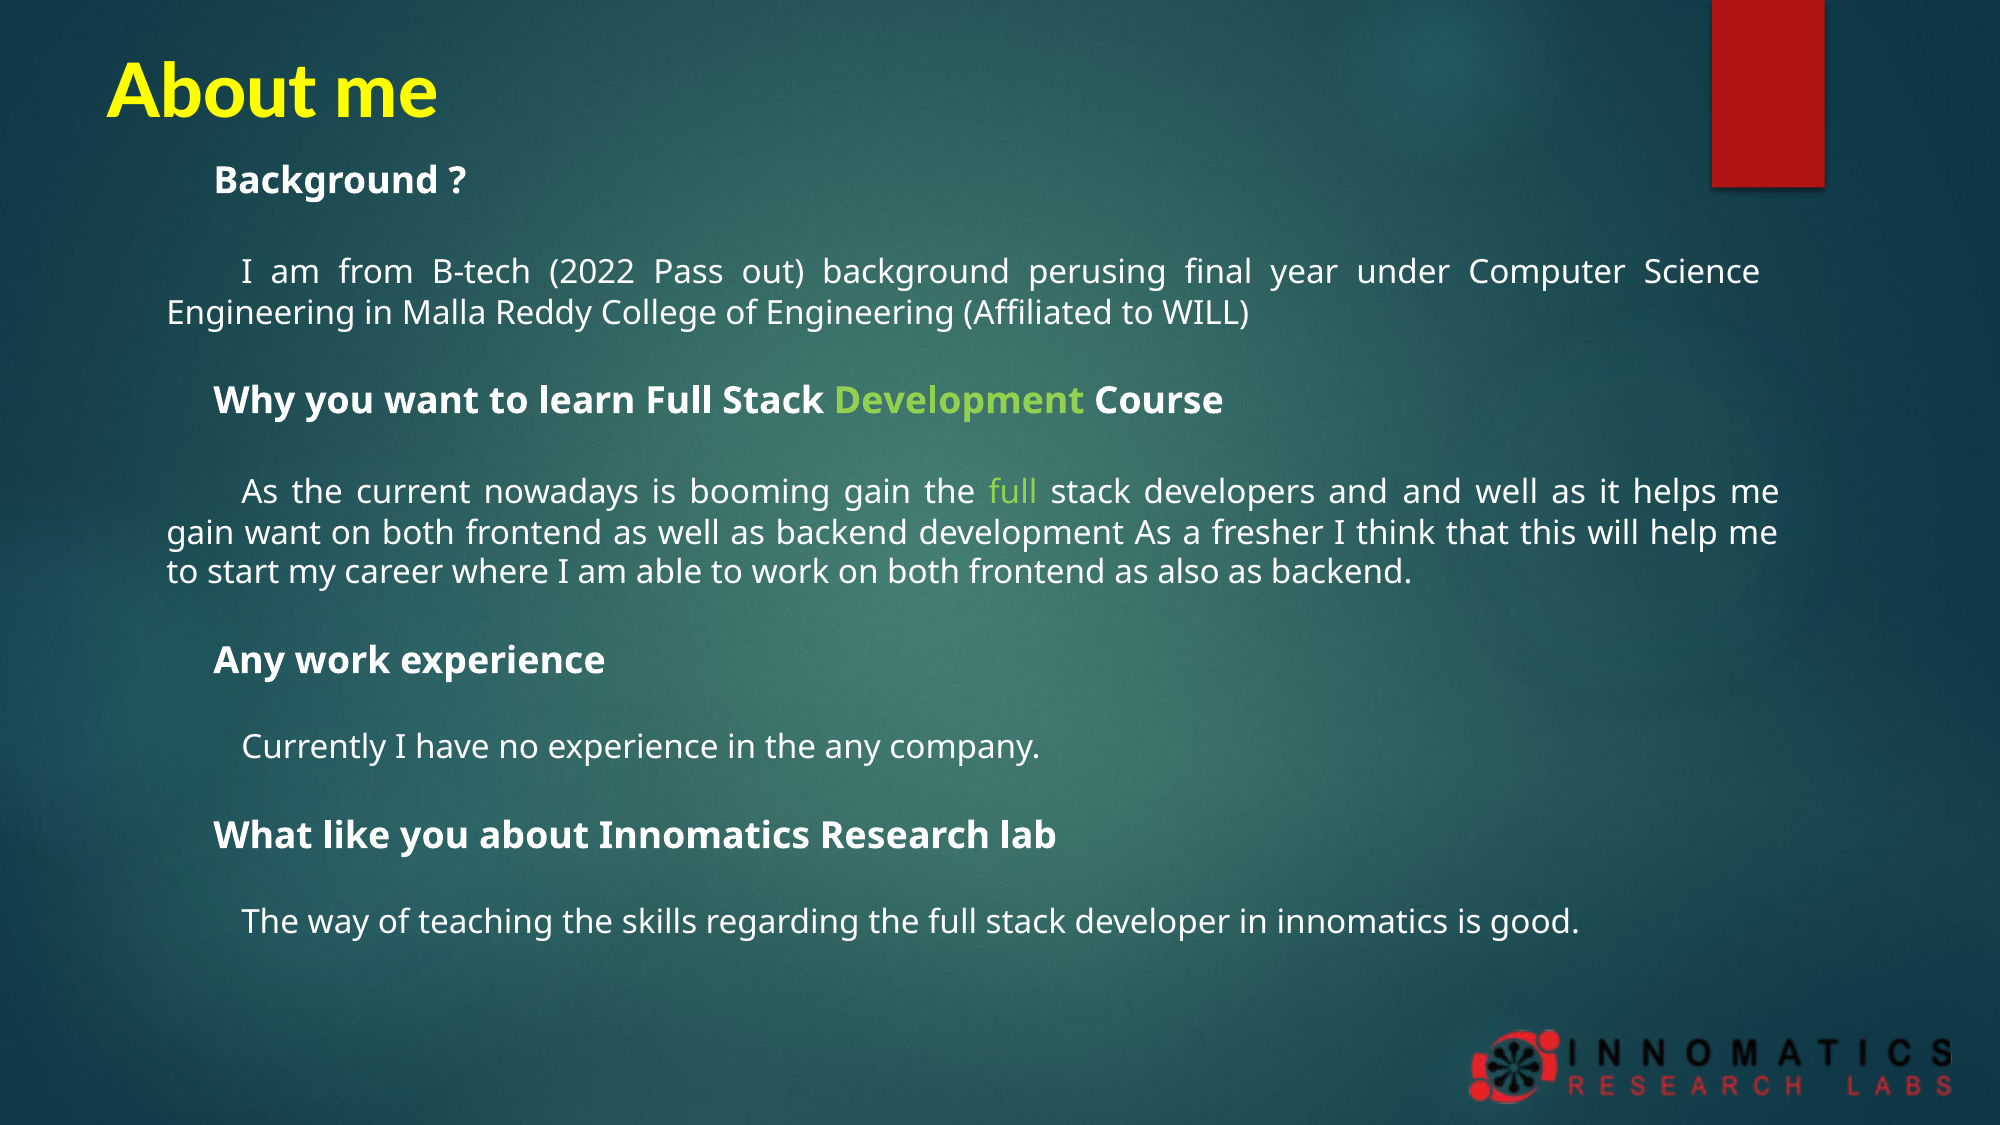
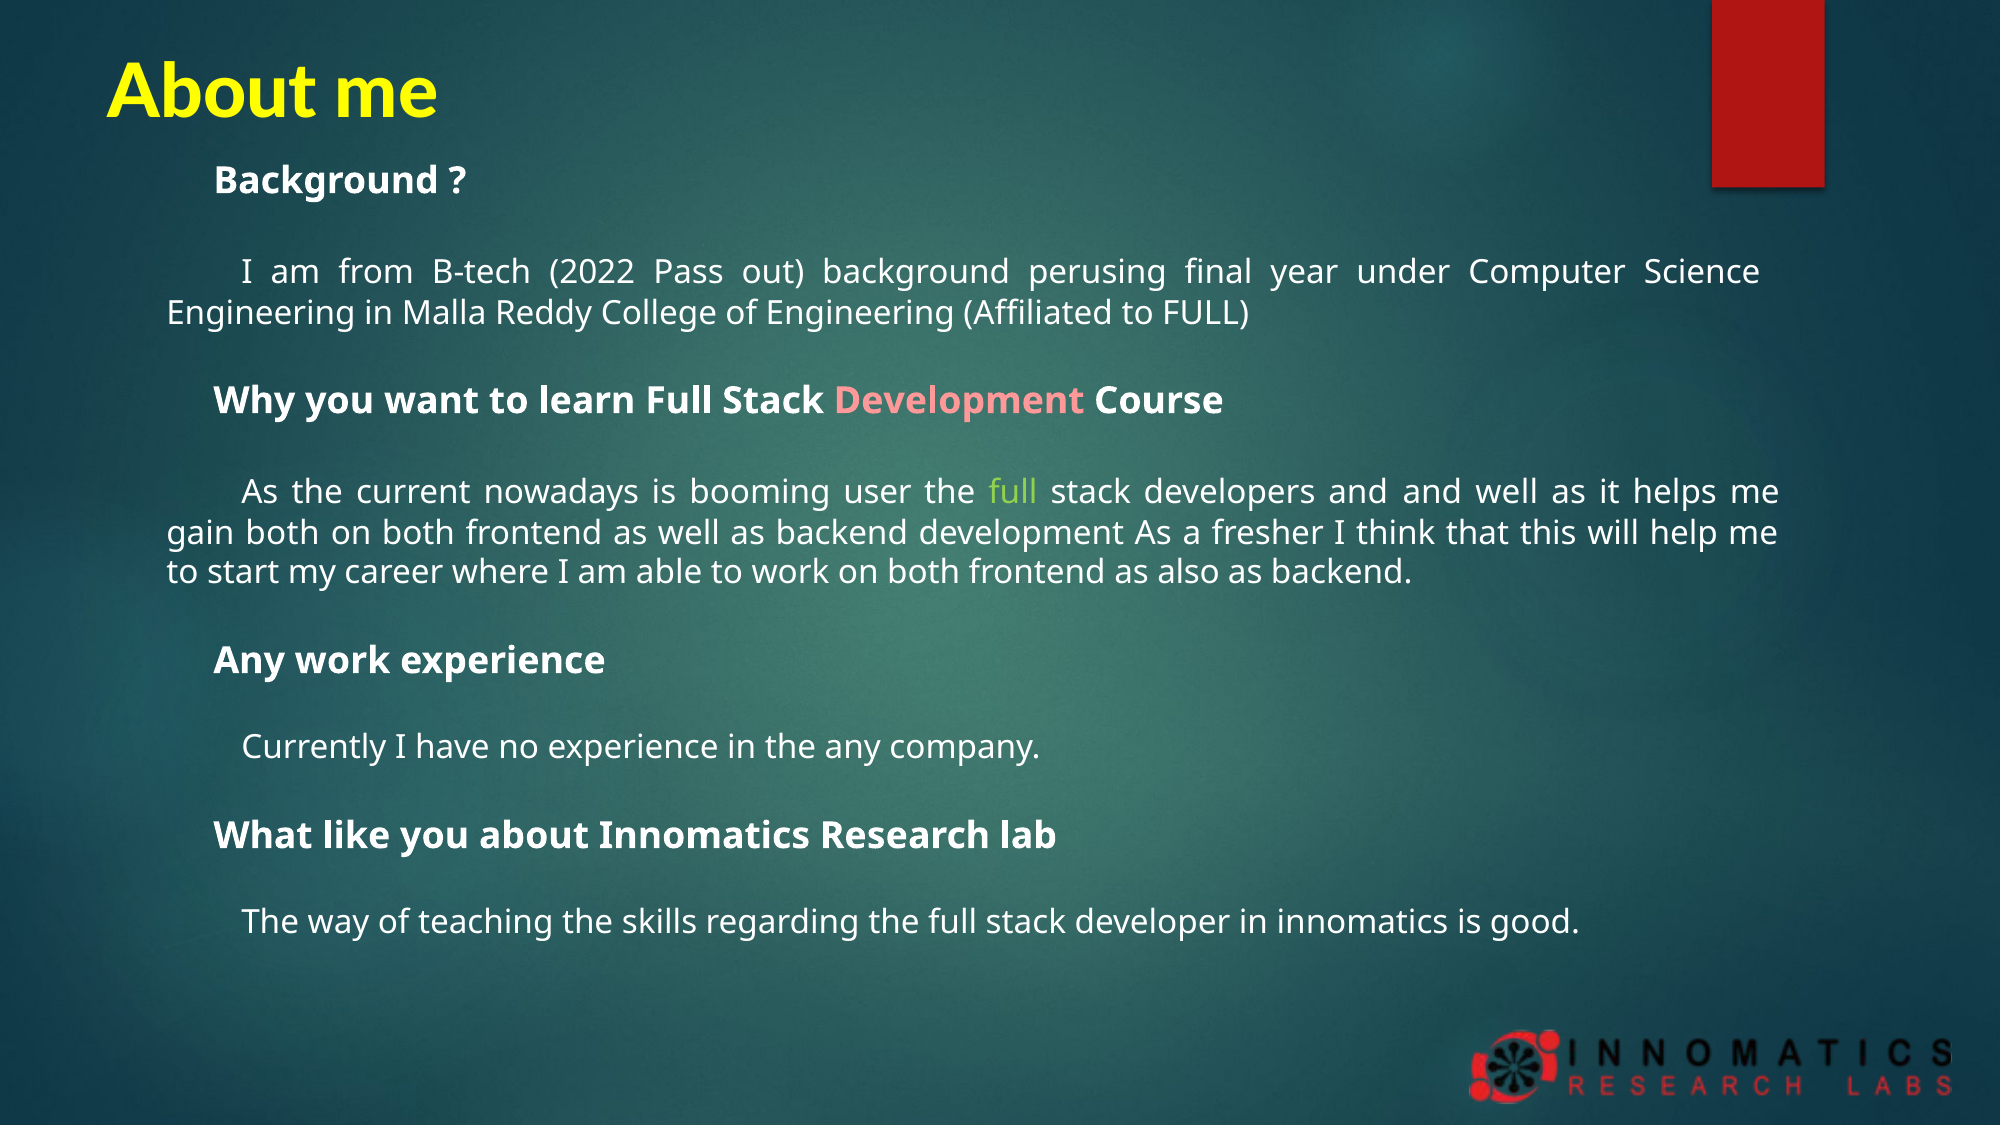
to WILL: WILL -> FULL (1206, 313)
Development colour: light green -> pink (959, 401)
booming gain: gain -> user (878, 492)
gain want: want -> both (283, 533)
